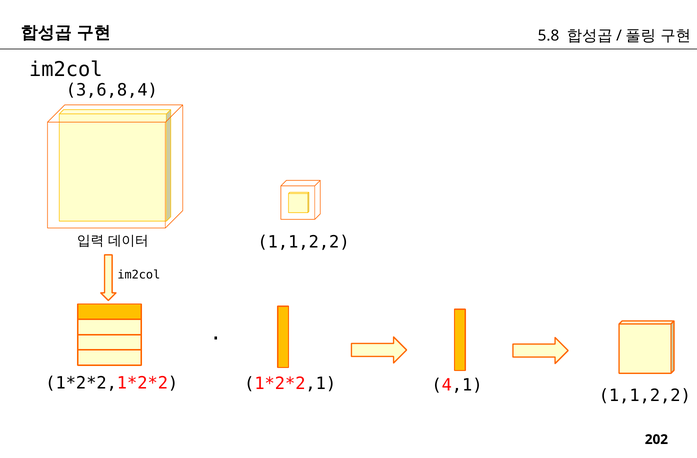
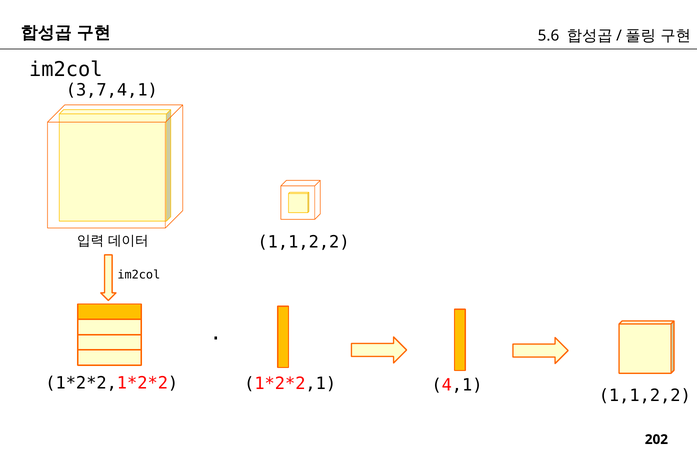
5.8: 5.8 -> 5.6 (548, 36)
3,6,8,4: 3,6,8,4 -> 3,7,4,1 (112, 90)
